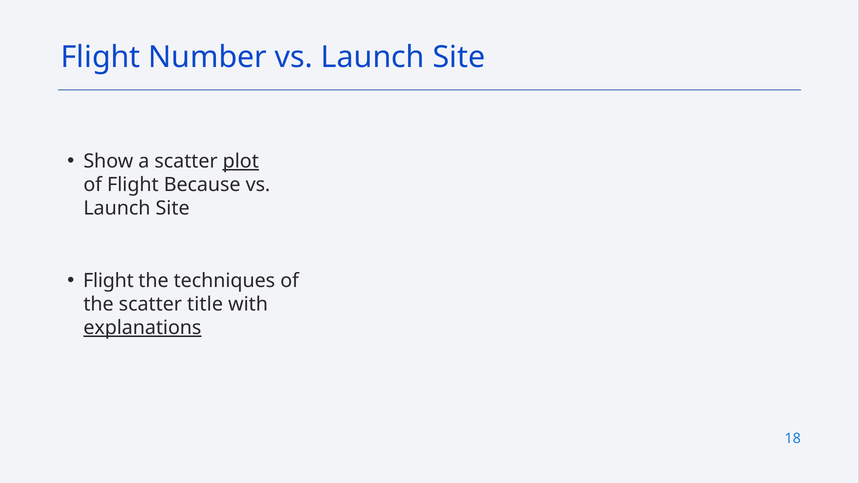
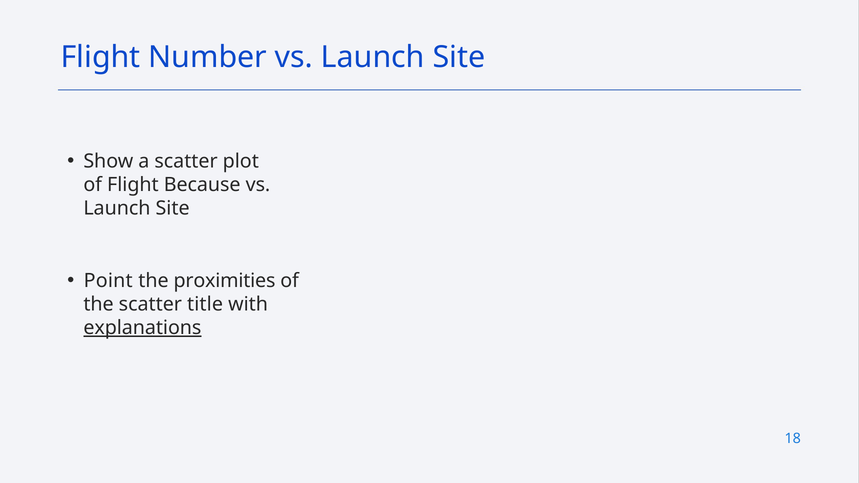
plot underline: present -> none (241, 161)
Flight: Flight -> Point (108, 281)
techniques: techniques -> proximities (225, 281)
